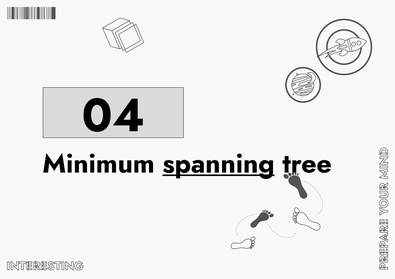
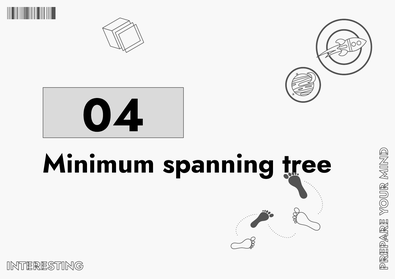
spanning underline: present -> none (219, 163)
